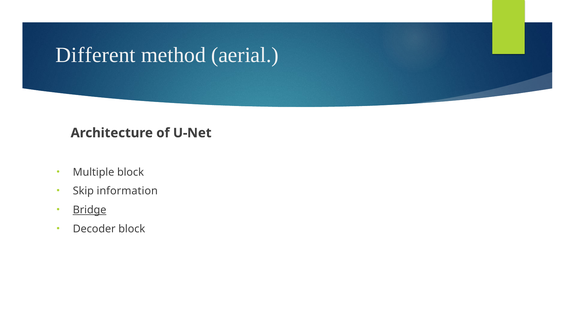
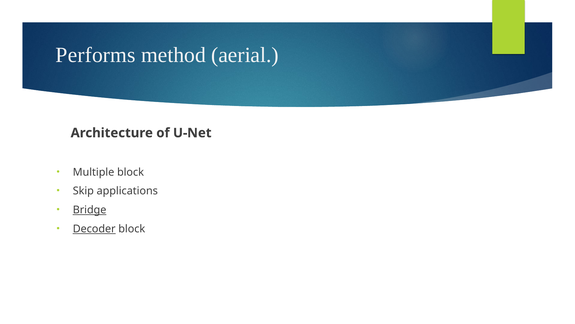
Different: Different -> Performs (96, 55)
information: information -> applications (127, 191)
Decoder underline: none -> present (94, 229)
